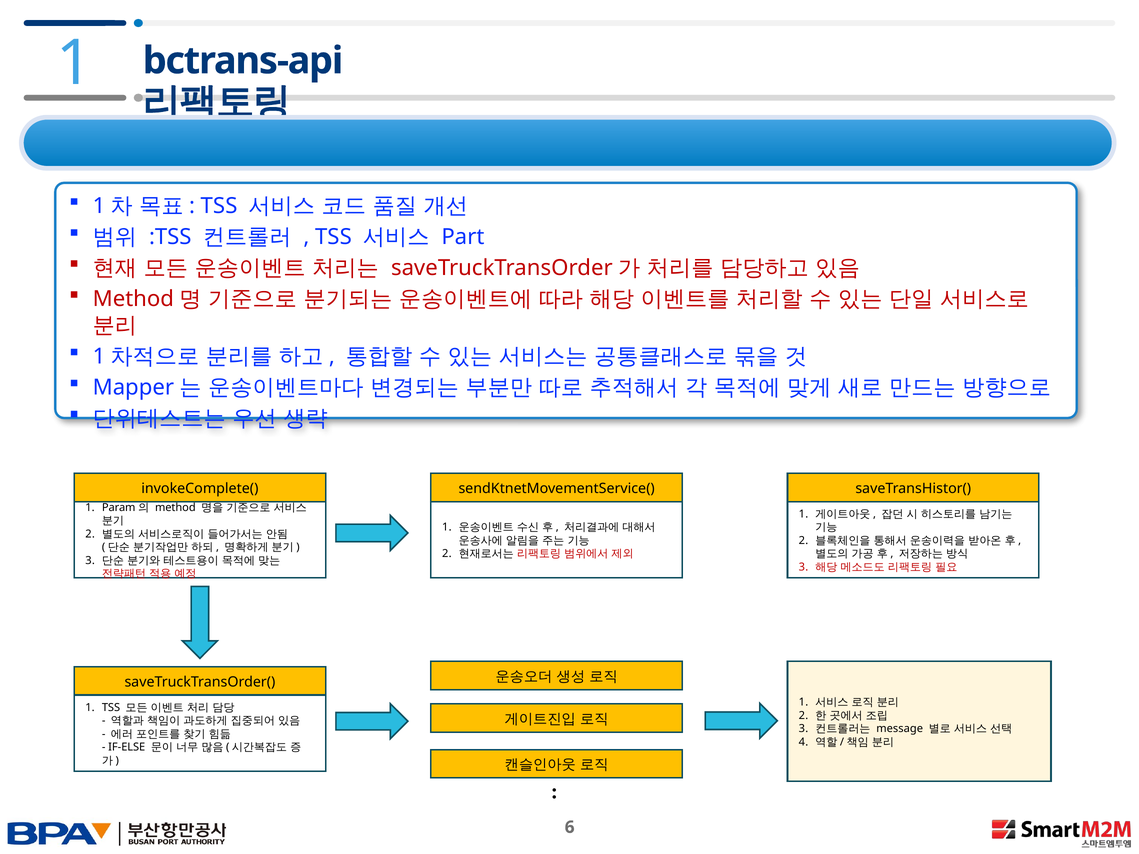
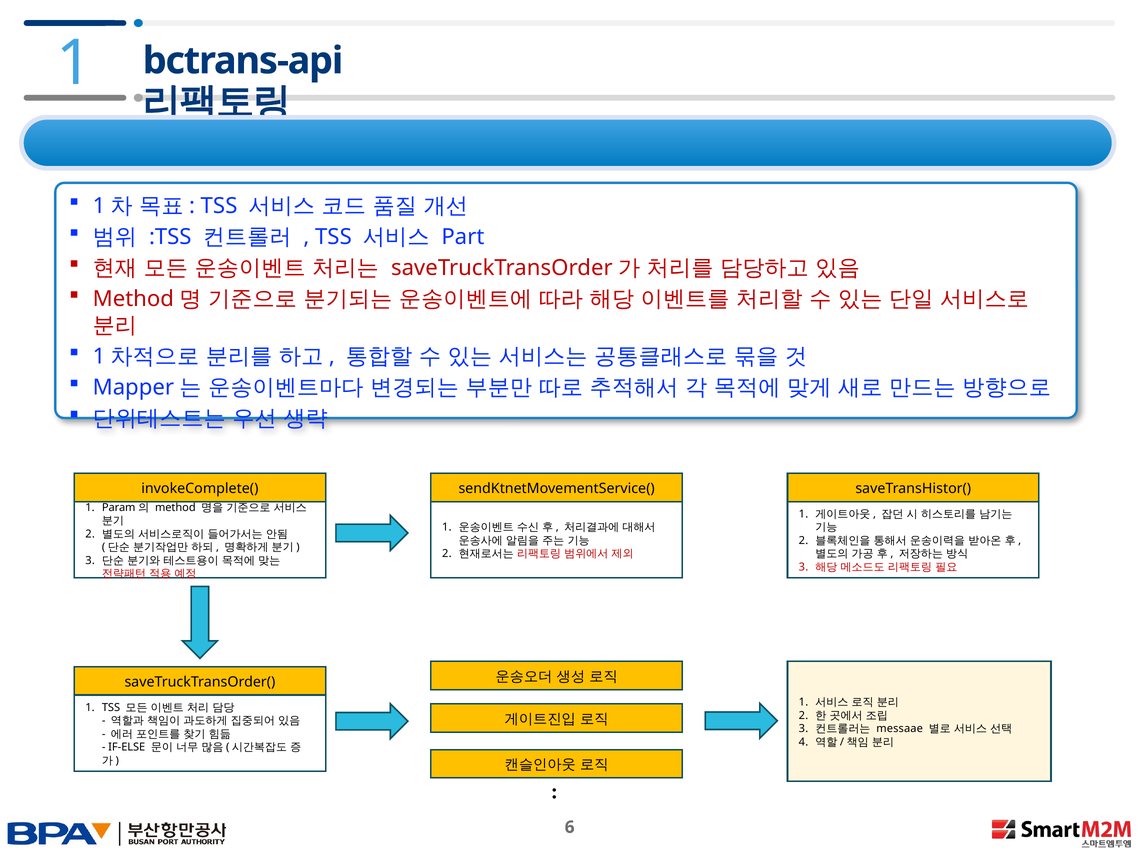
message: message -> messaae (900, 729)
